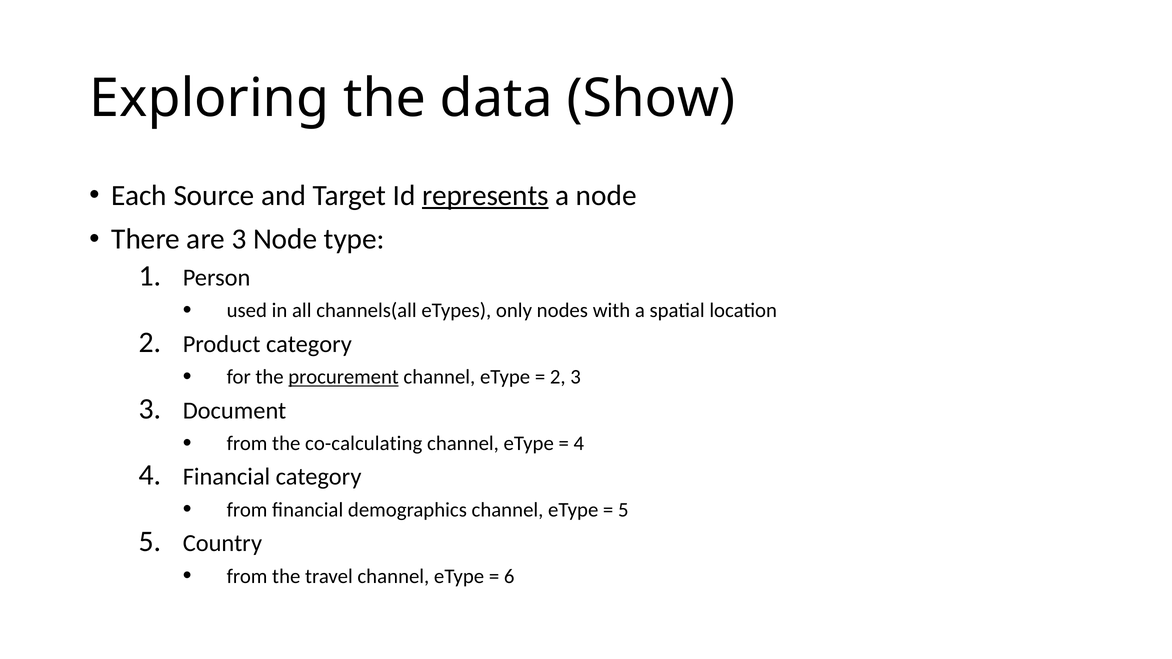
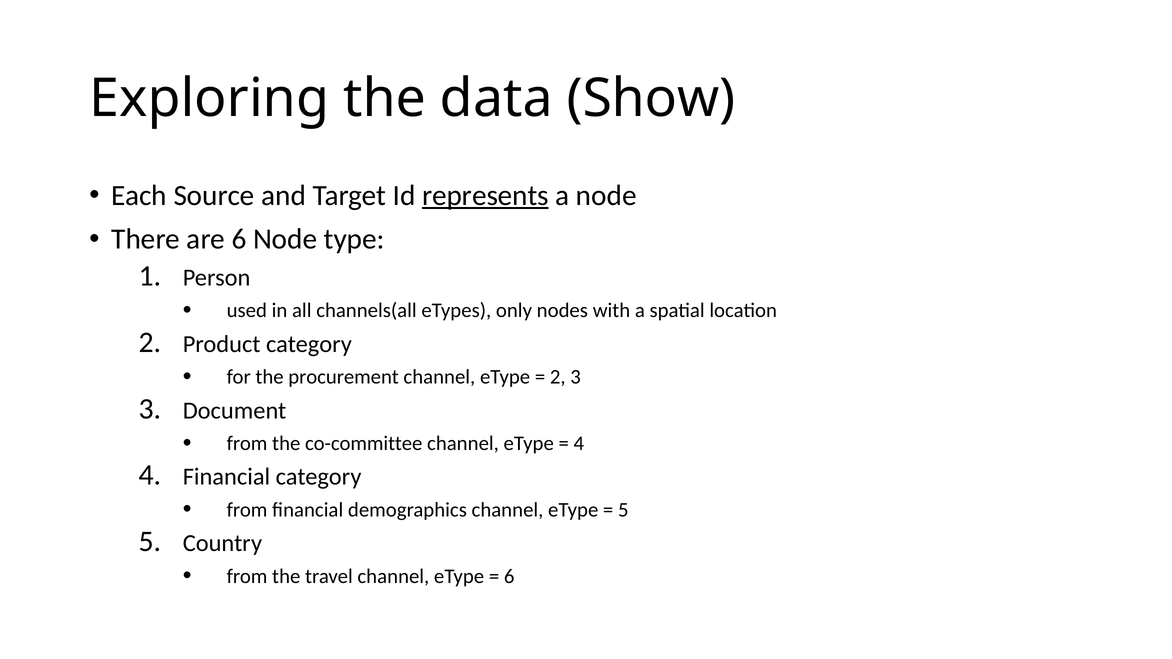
are 3: 3 -> 6 (239, 239)
procurement underline: present -> none (344, 377)
co-calculating: co-calculating -> co-committee (364, 444)
